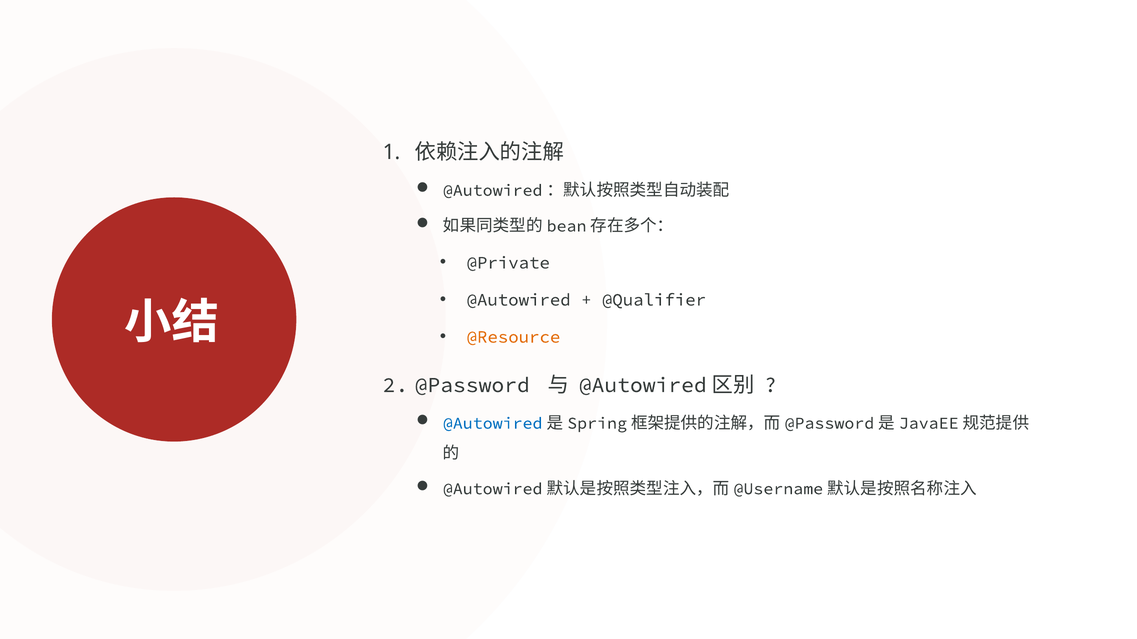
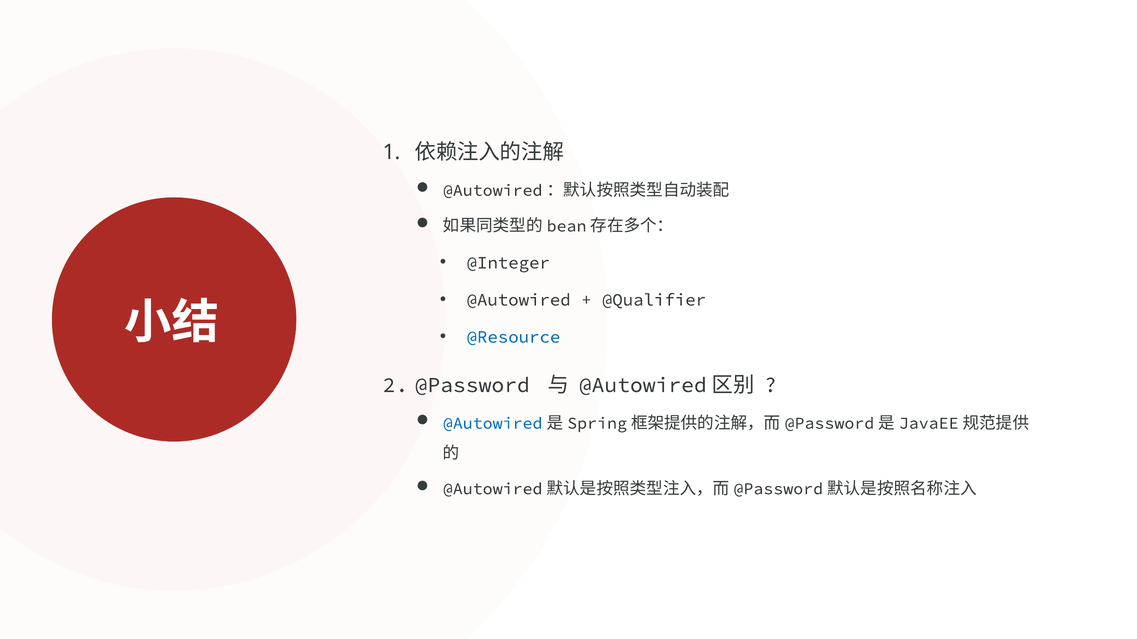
@Private: @Private -> @Integer (508, 263)
@Resource colour: orange -> blue (513, 337)
@Username: @Username -> @Password (778, 489)
